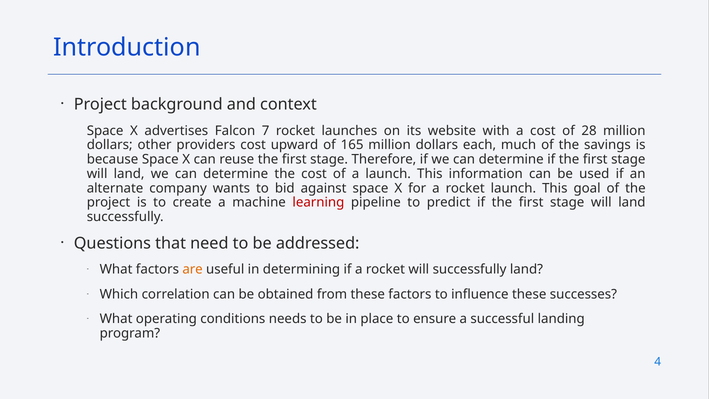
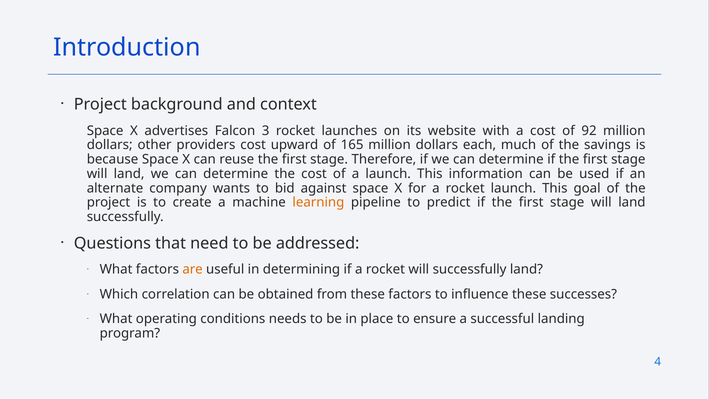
7: 7 -> 3 (266, 131)
28: 28 -> 92 (589, 131)
learning colour: red -> orange (318, 202)
